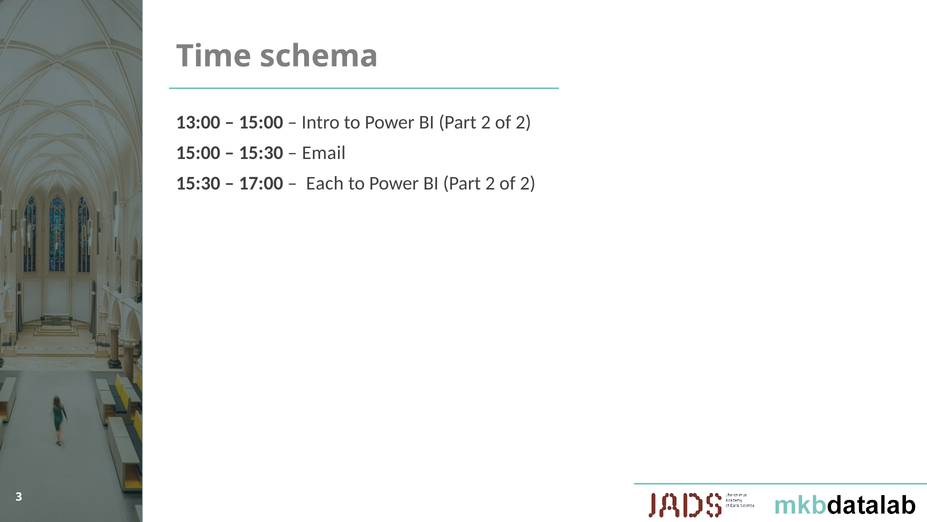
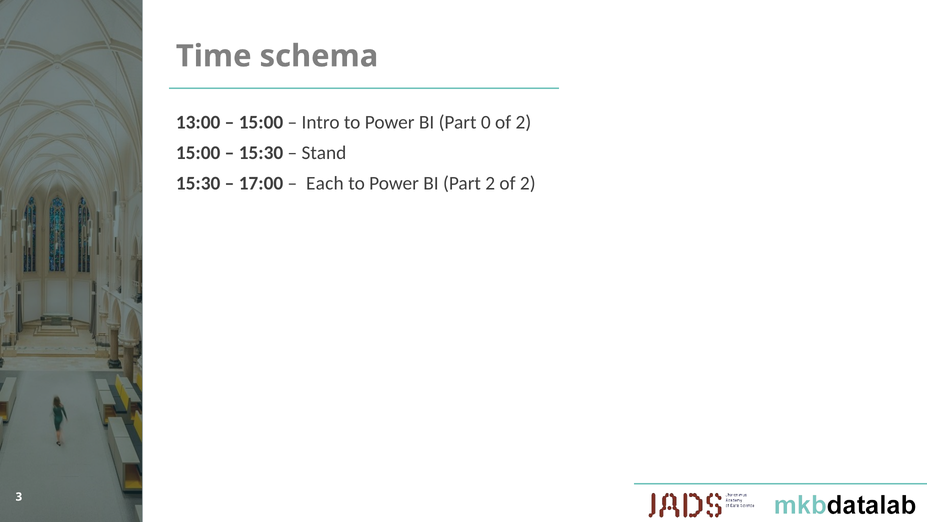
2: 2 -> 0 (486, 122)
Email: Email -> Stand (324, 153)
